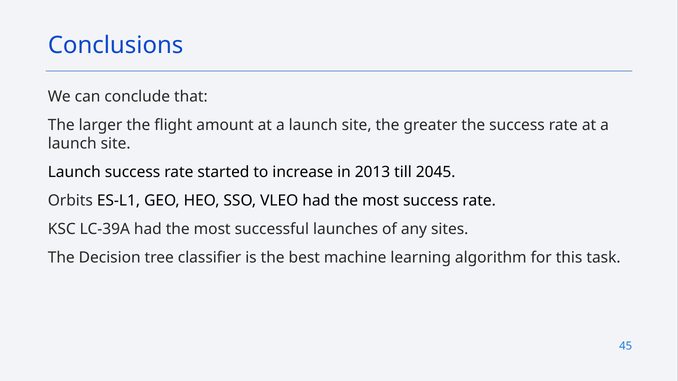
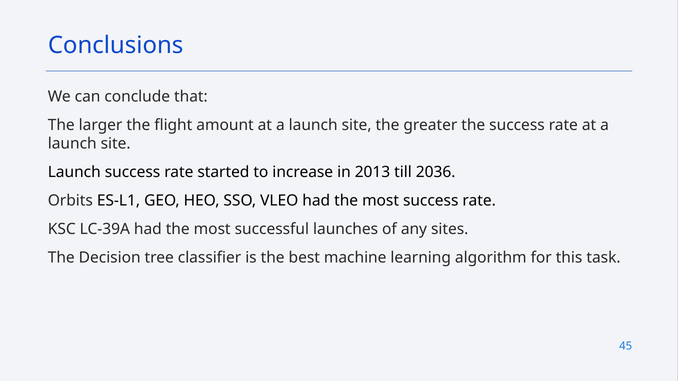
2045: 2045 -> 2036 (436, 172)
